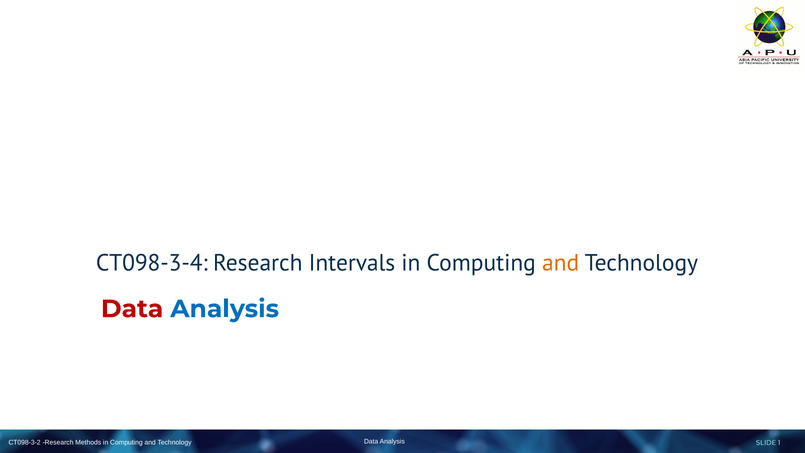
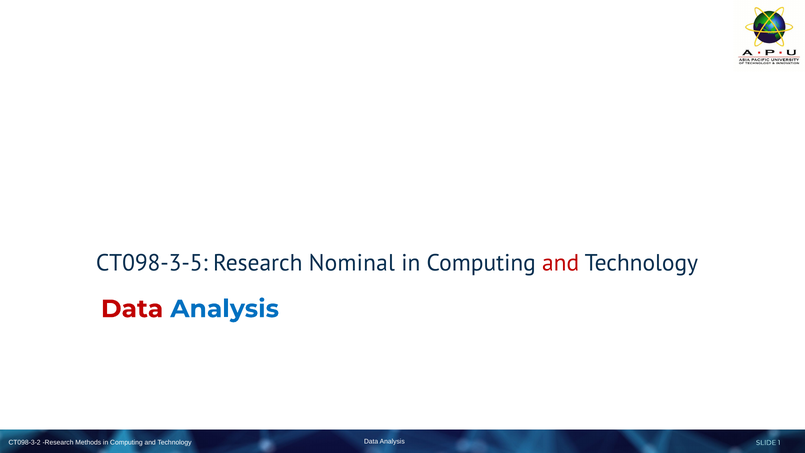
CT098-3-4: CT098-3-4 -> CT098-3-5 (152, 263)
Intervals: Intervals -> Nominal (352, 263)
and colour: orange -> red (561, 263)
